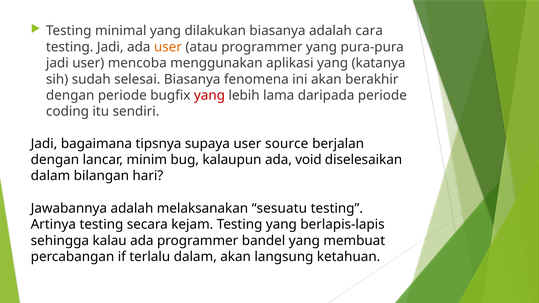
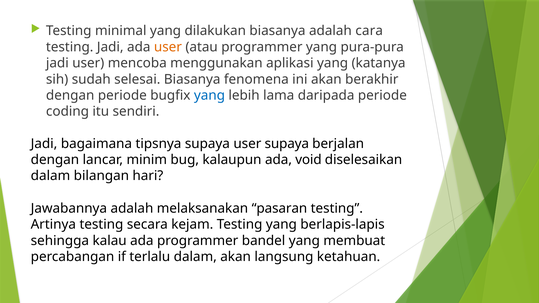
yang colour: red -> blue (209, 95)
user source: source -> supaya (287, 144)
sesuatu: sesuatu -> pasaran (279, 208)
